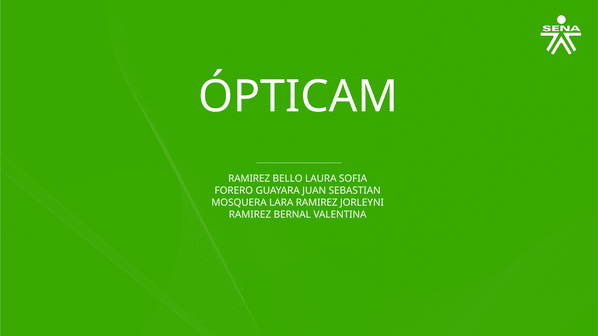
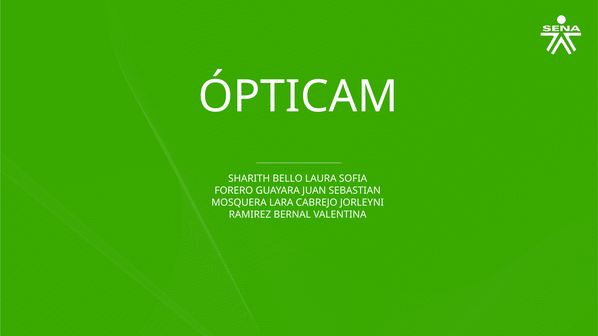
RAMIREZ: RAMIREZ -> SHARITH (249, 179)
LARA RAMIREZ: RAMIREZ -> CABREJO (317, 203)
